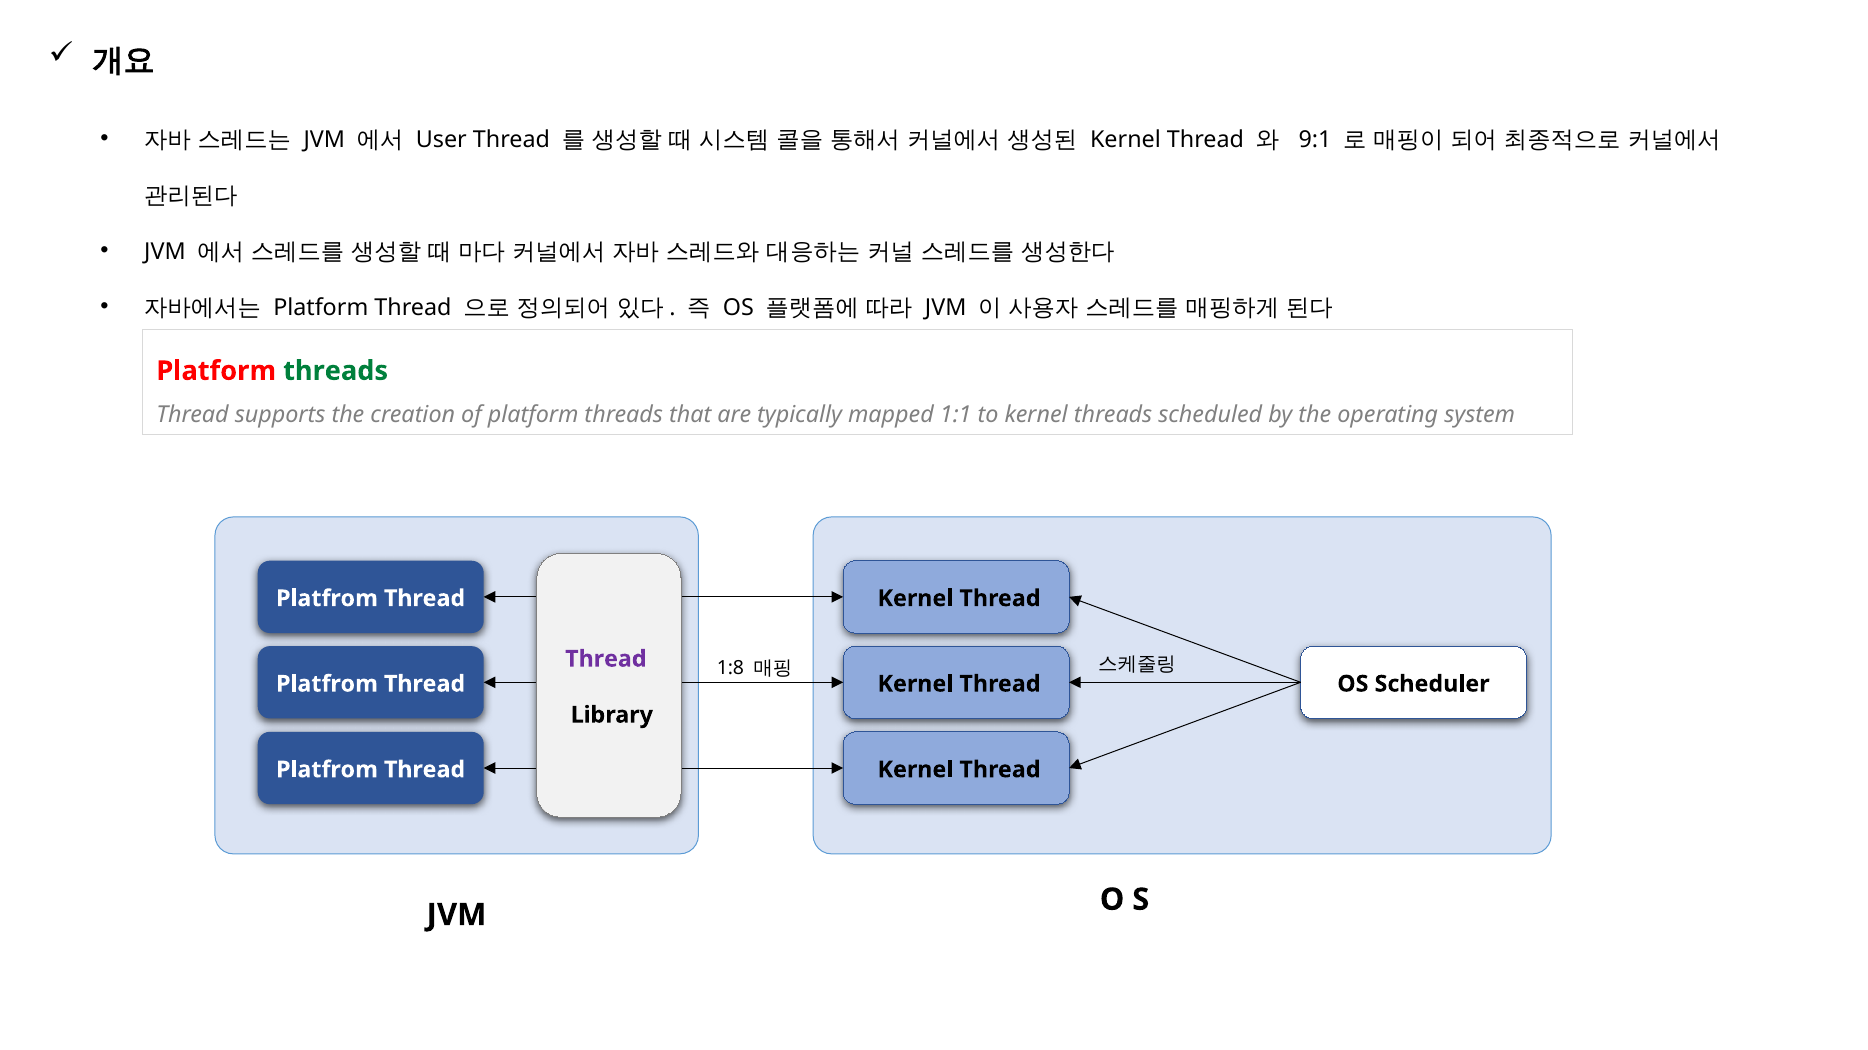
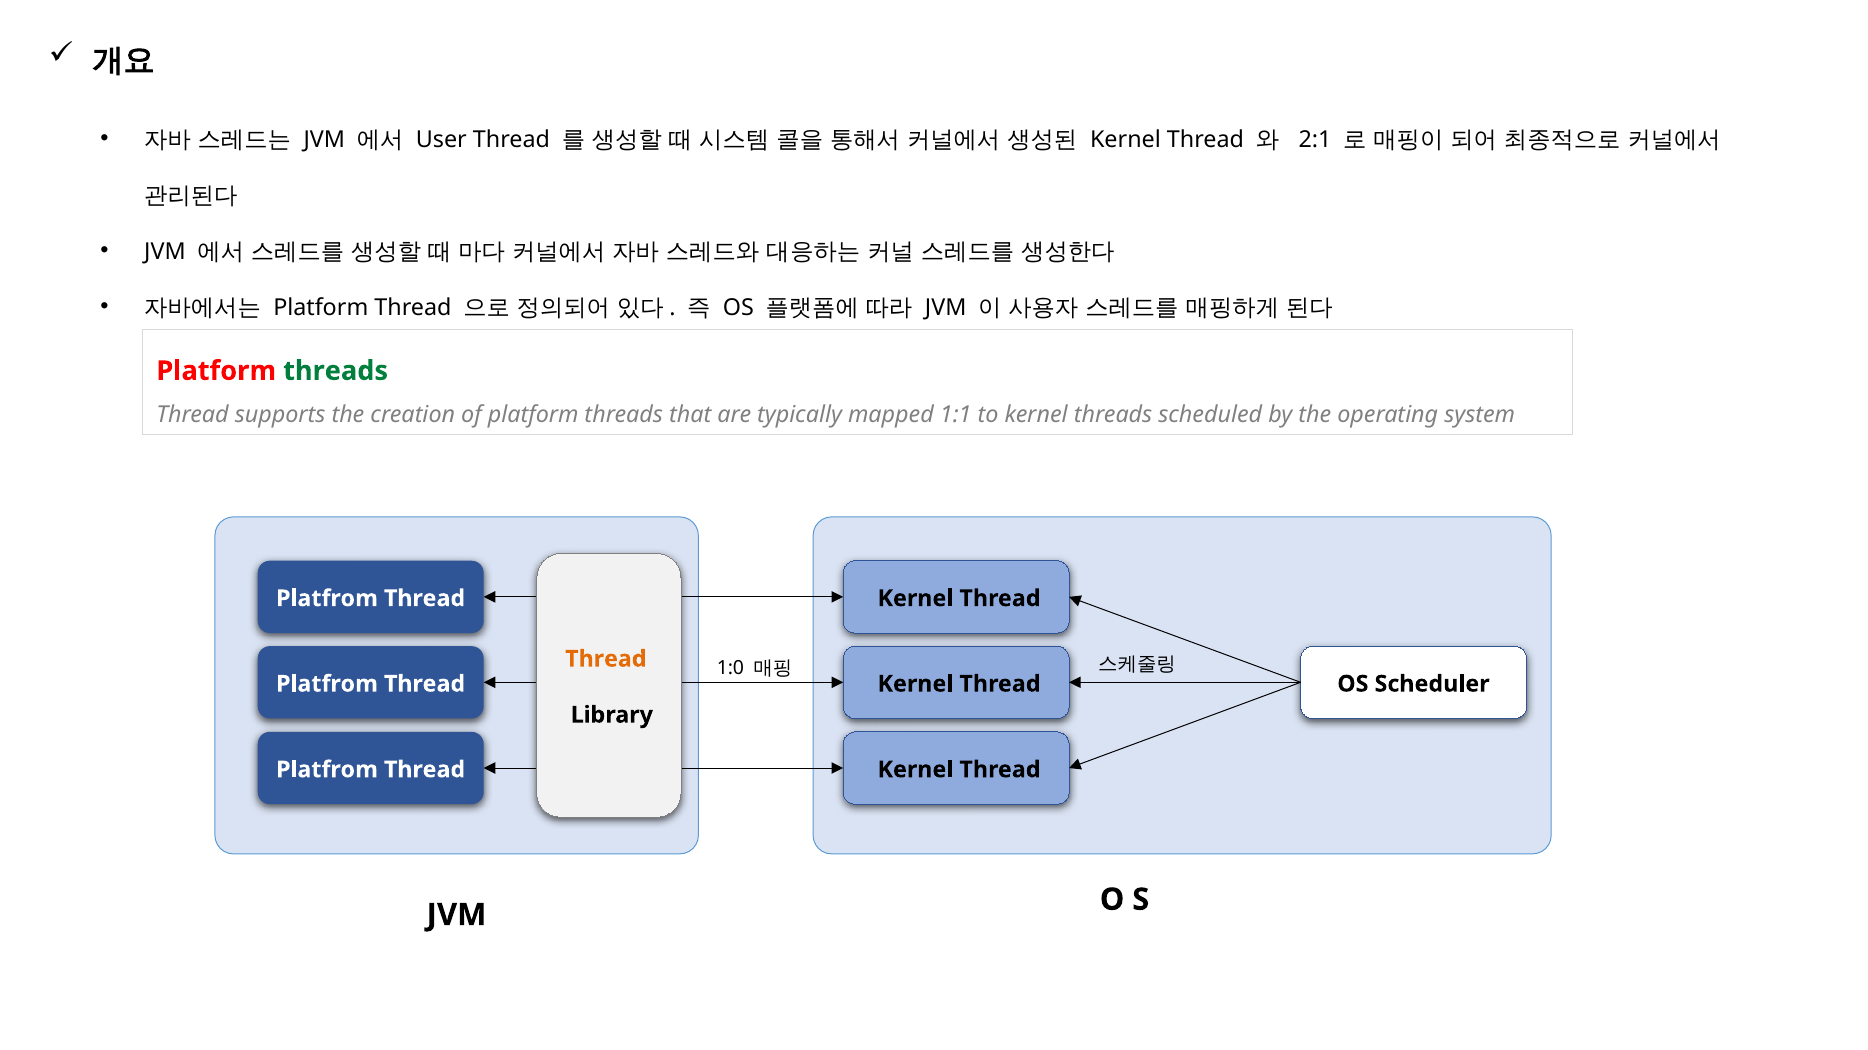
9:1: 9:1 -> 2:1 (1315, 140)
Thread colour: purple -> orange (606, 659)
1:8: 1:8 -> 1:0 (730, 668)
